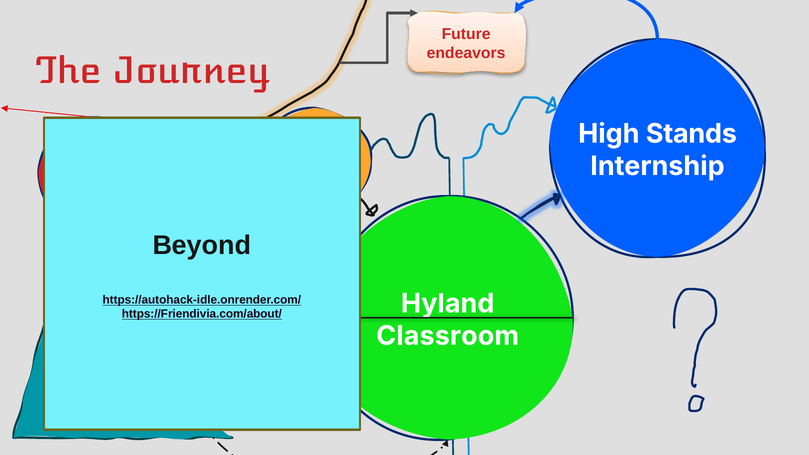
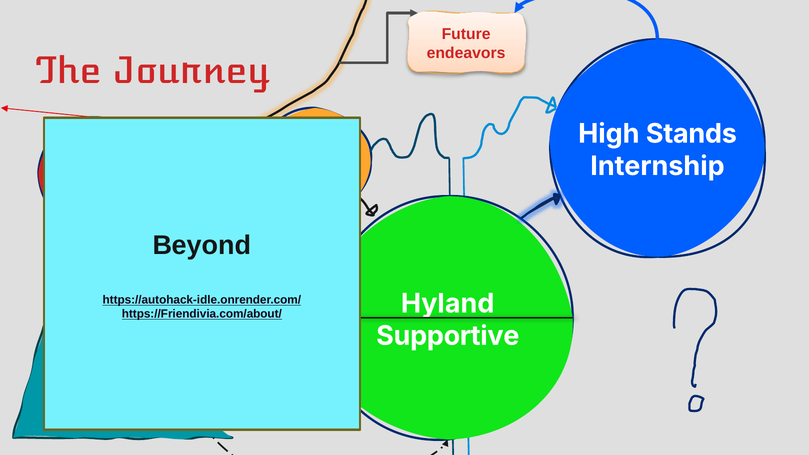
Classroom: Classroom -> Supportive (448, 336)
